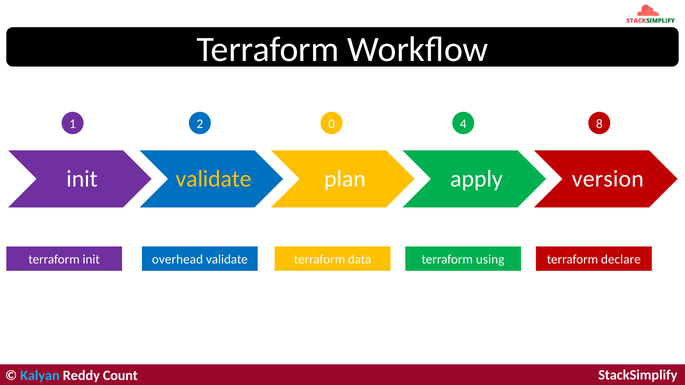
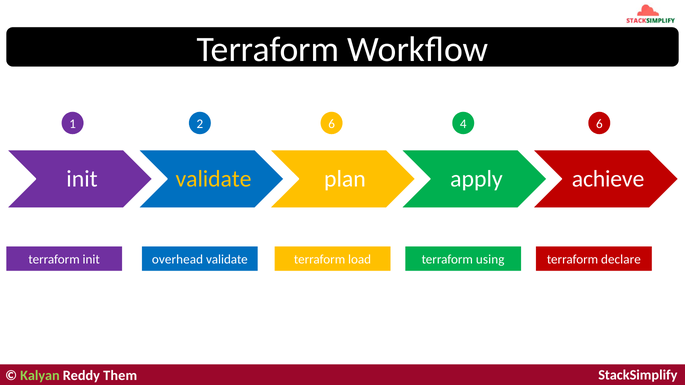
2 0: 0 -> 6 (332, 124)
4 8: 8 -> 6 (599, 124)
version: version -> achieve (608, 179)
data: data -> load (360, 260)
Kalyan colour: light blue -> light green (40, 376)
Count: Count -> Them (120, 376)
